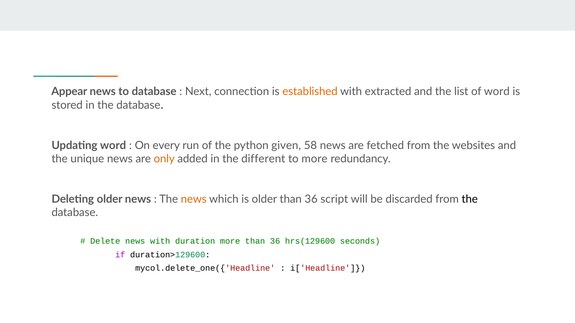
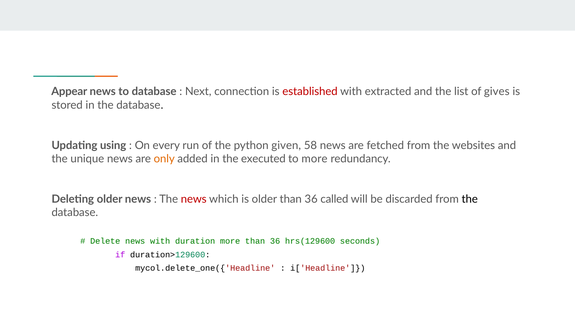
established colour: orange -> red (310, 92)
of word: word -> gives (497, 92)
Updating word: word -> using (113, 146)
different: different -> executed (263, 159)
news colour: orange -> red (194, 199)
script: script -> called (334, 199)
